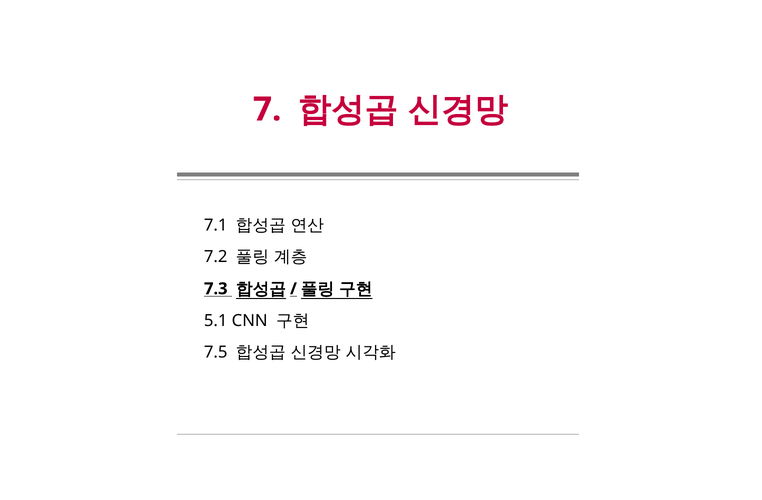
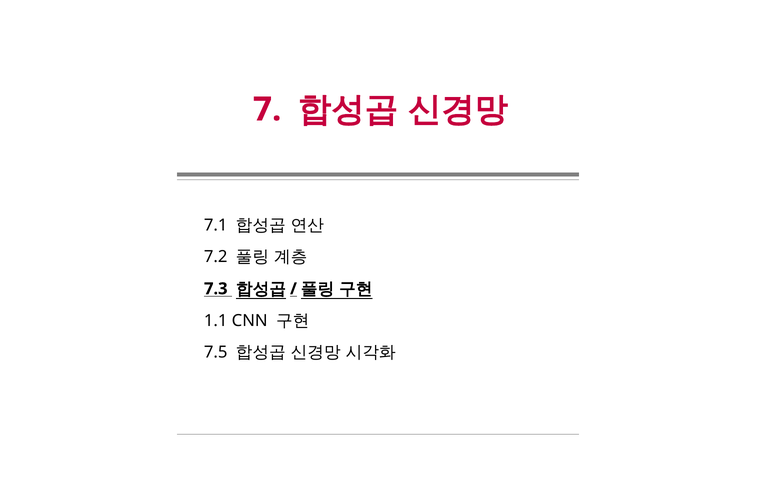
5.1: 5.1 -> 1.1 (216, 321)
